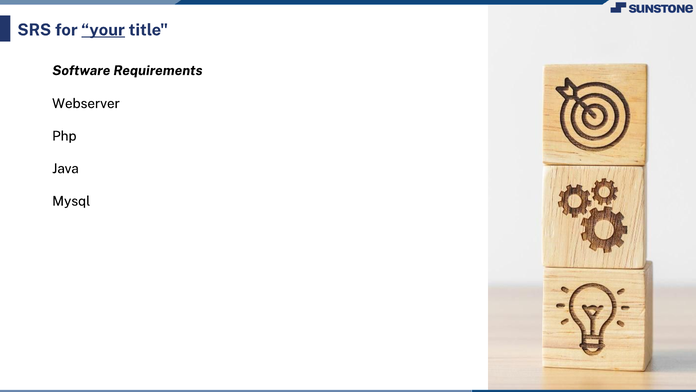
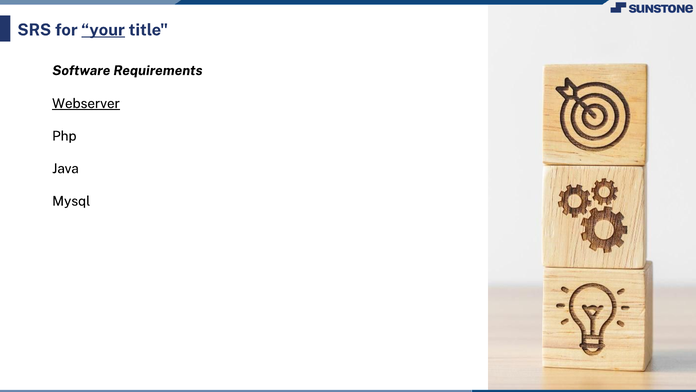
Webserver underline: none -> present (86, 103)
